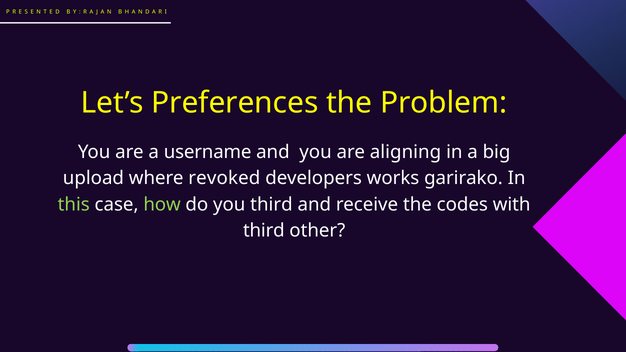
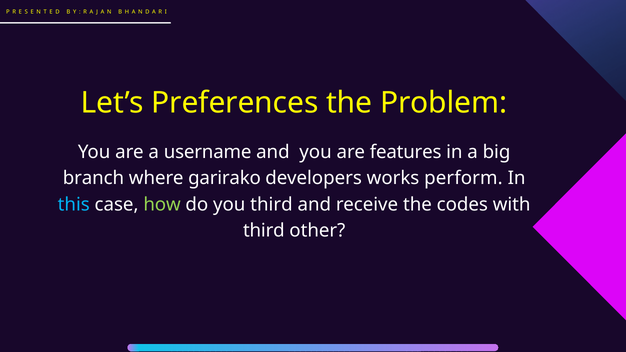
aligning: aligning -> features (406, 152)
upload: upload -> branch (93, 178)
revoked: revoked -> garirako (225, 178)
garirako: garirako -> perform (463, 178)
this colour: light green -> light blue (74, 204)
